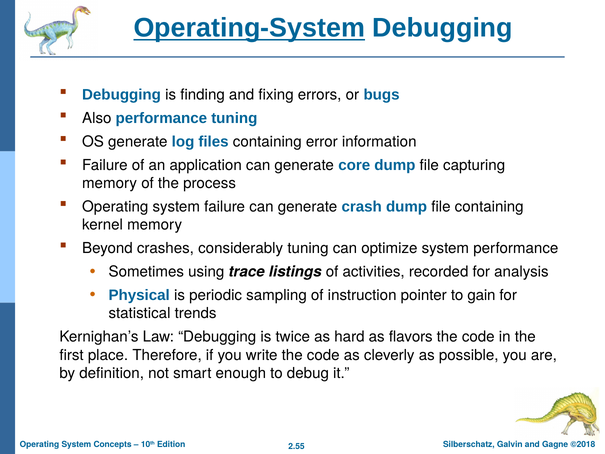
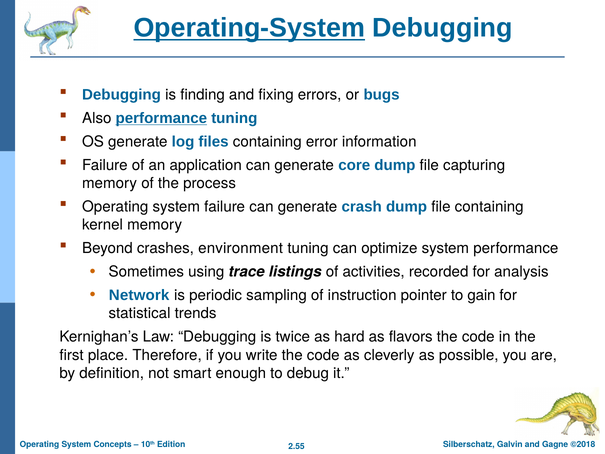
performance underline: none -> present (161, 118)
considerably: considerably -> environment (241, 248)
Physical: Physical -> Network (139, 295)
